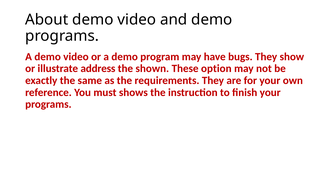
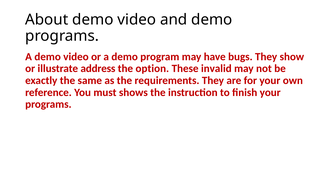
shown: shown -> option (152, 69)
option: option -> invalid (216, 69)
